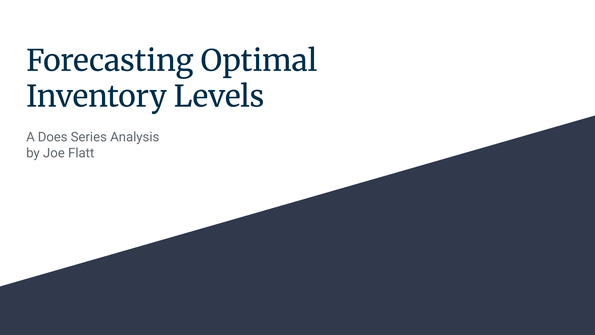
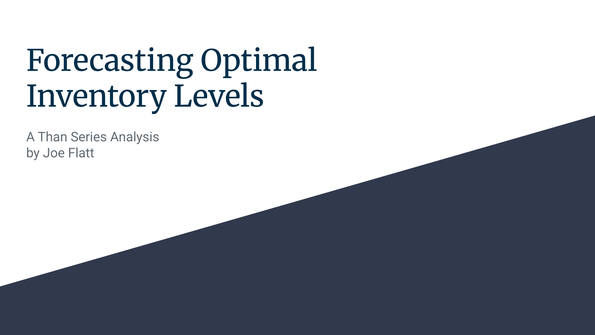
Does: Does -> Than (53, 137)
